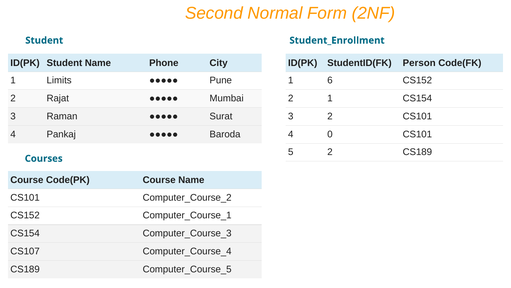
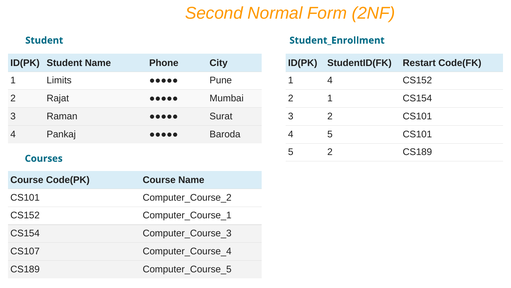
Person: Person -> Restart (419, 63)
1 6: 6 -> 4 (330, 80)
4 0: 0 -> 5 (330, 134)
